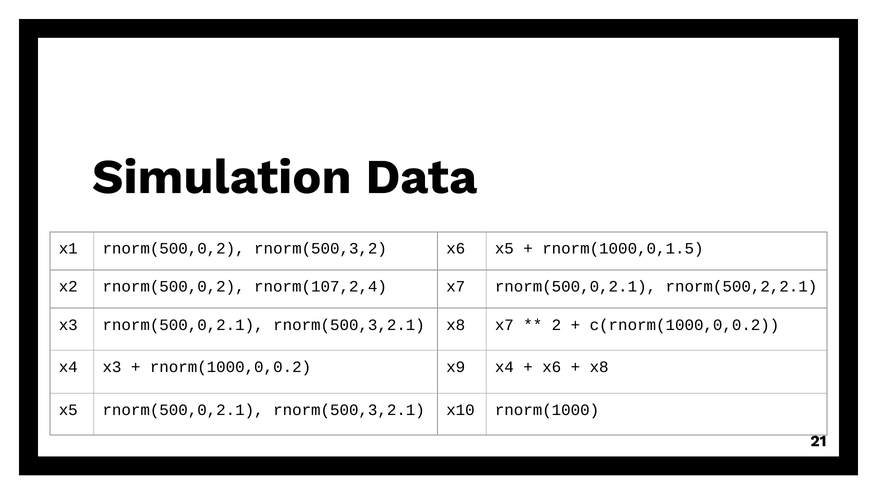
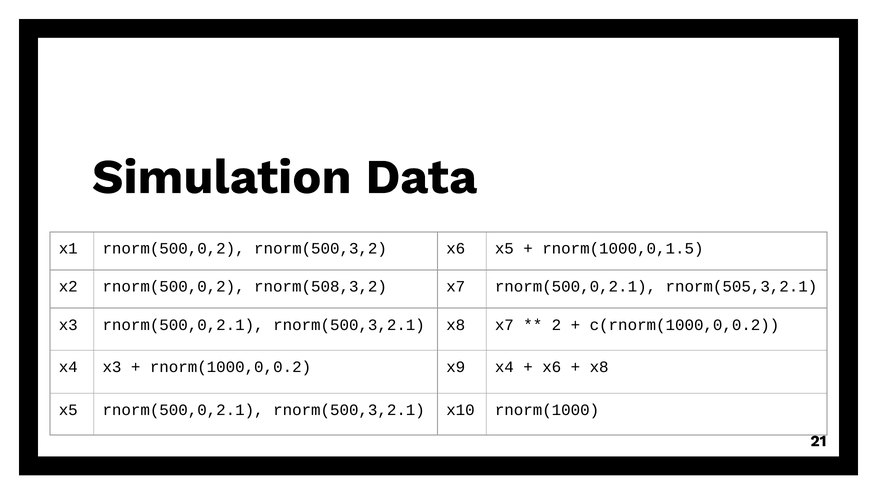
rnorm(107,2,4: rnorm(107,2,4 -> rnorm(508,3,2 (321, 287)
rnorm(500,2,2.1: rnorm(500,2,2.1 -> rnorm(505,3,2.1 (741, 287)
